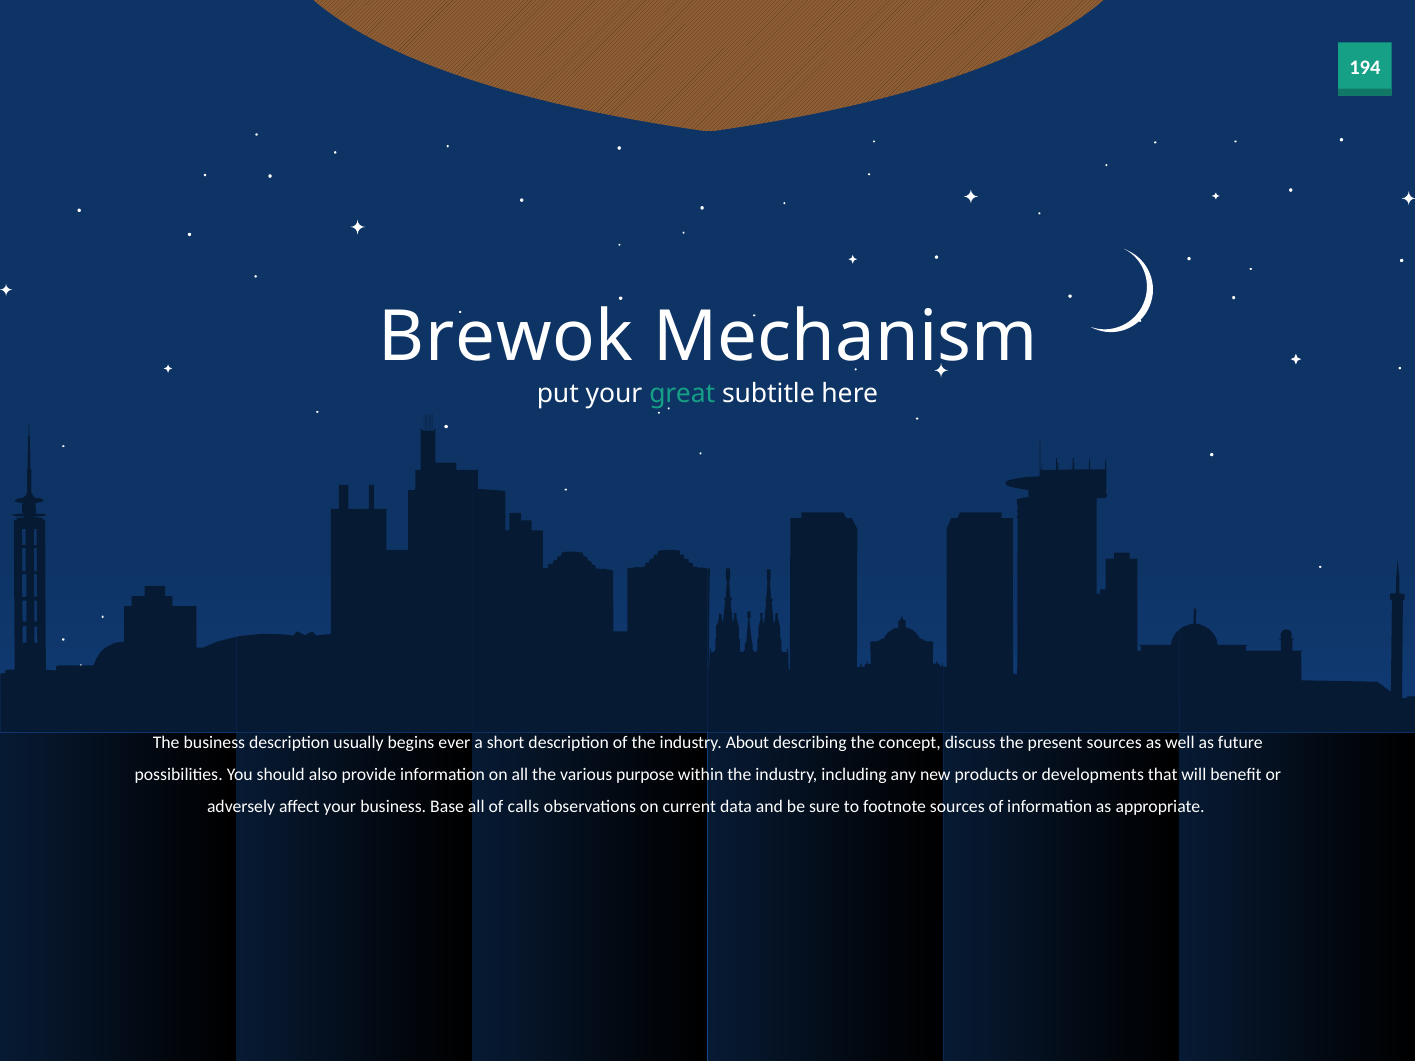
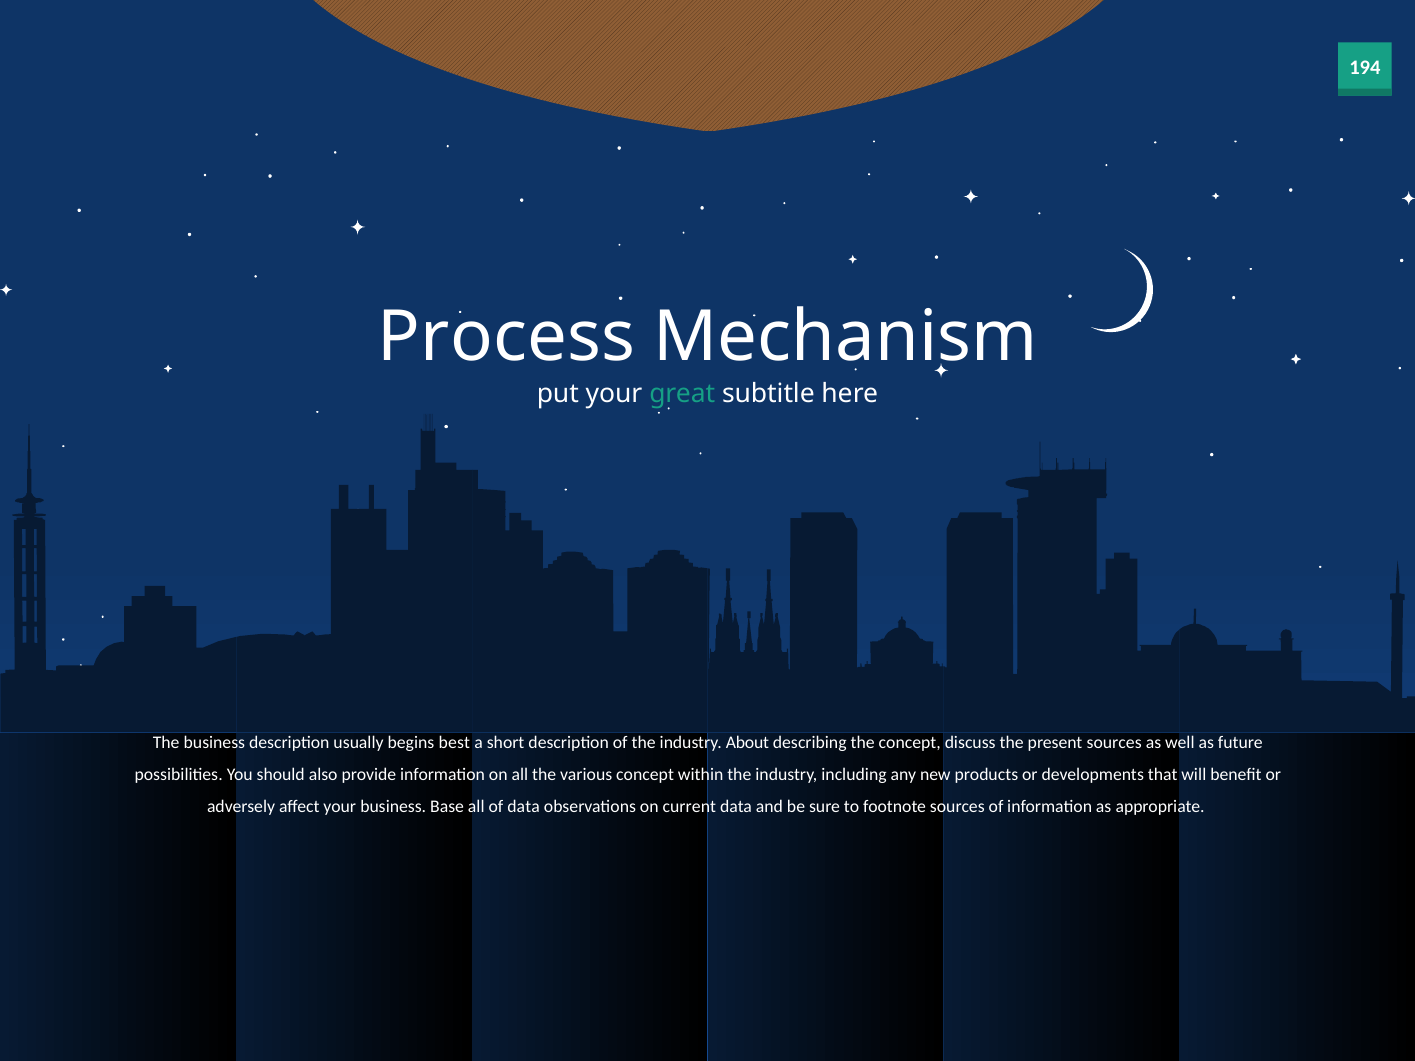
Brewok: Brewok -> Process (506, 338)
ever: ever -> best (454, 743)
various purpose: purpose -> concept (645, 775)
of calls: calls -> data (524, 807)
